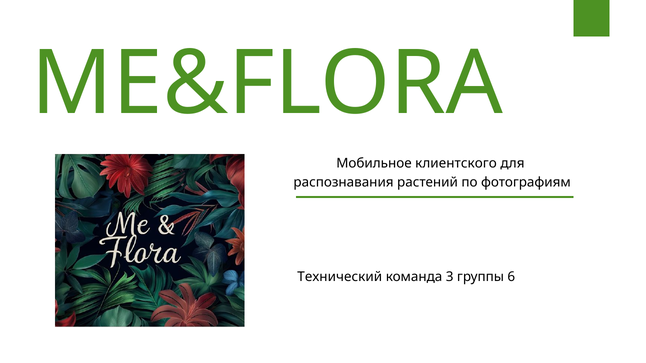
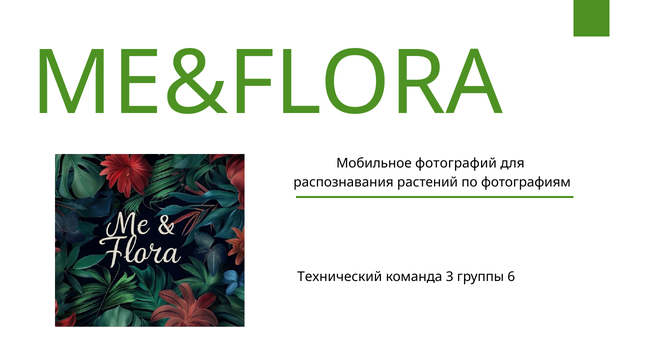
клиентского: клиентского -> фотографий (456, 164)
